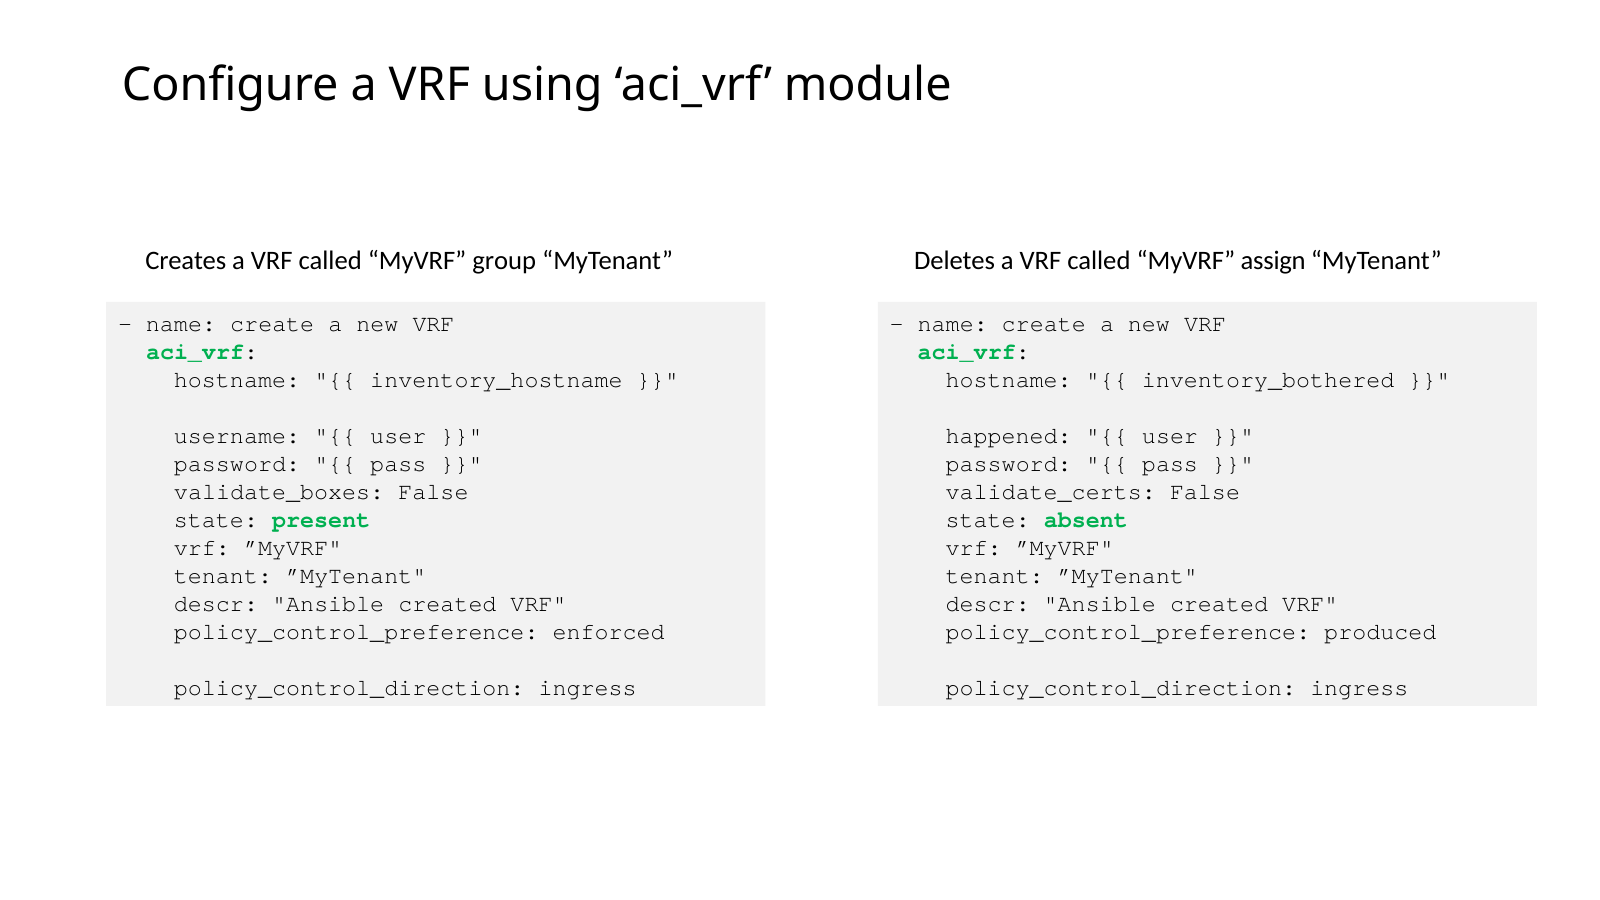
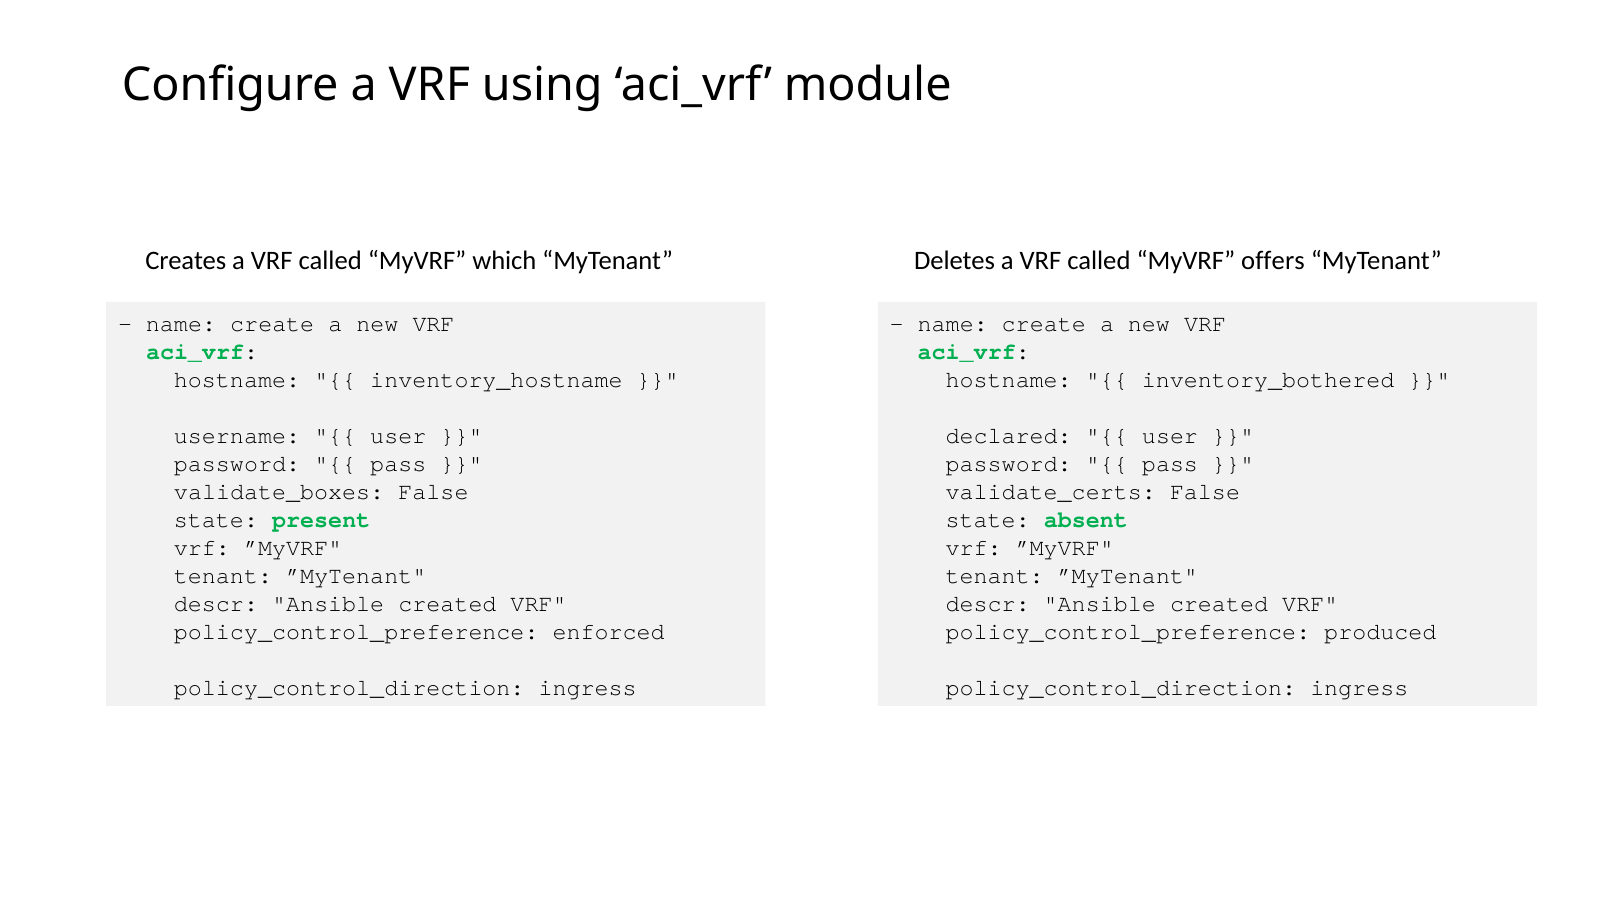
group: group -> which (504, 261)
assign: assign -> offers (1273, 261)
happened: happened -> declared (1009, 435)
